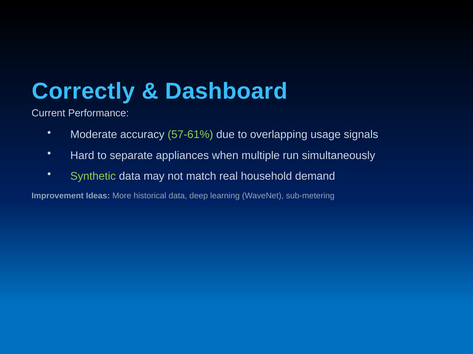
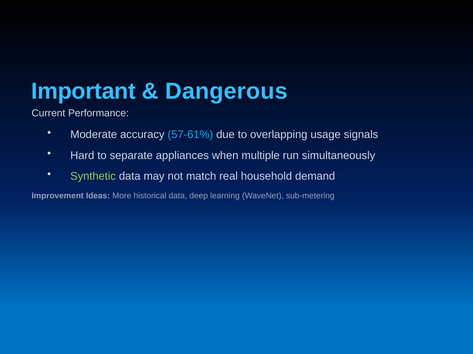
Correctly: Correctly -> Important (84, 91)
Dashboard: Dashboard -> Dangerous (226, 91)
57-61% colour: light green -> light blue (190, 135)
